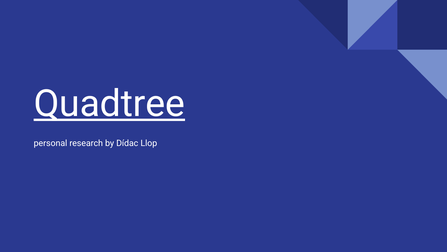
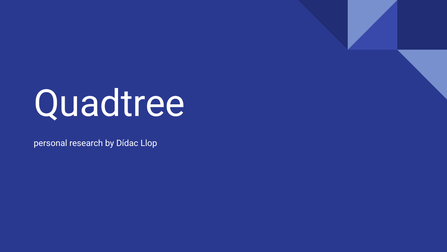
Quadtree underline: present -> none (109, 104)
